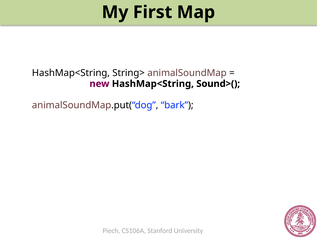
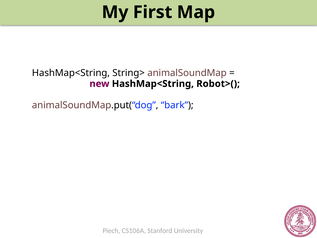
Sound>(: Sound>( -> Robot>( (218, 84)
